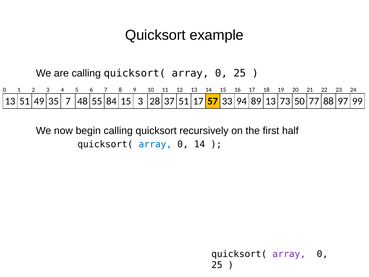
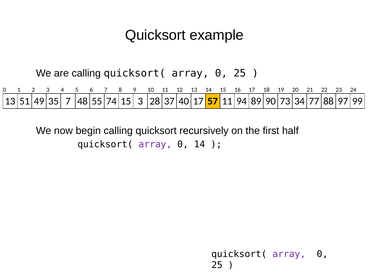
84: 84 -> 74 (111, 101)
37 51: 51 -> 40 (184, 101)
57 33: 33 -> 11 (227, 101)
89 13: 13 -> 90 (271, 101)
50: 50 -> 34 (300, 101)
array colour: blue -> purple (155, 144)
